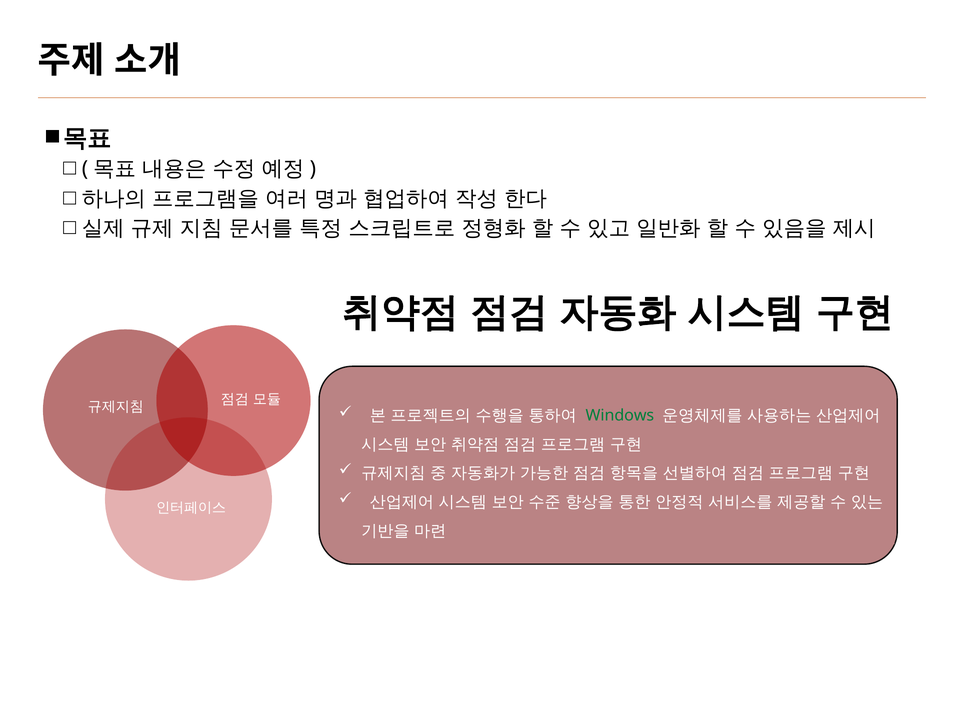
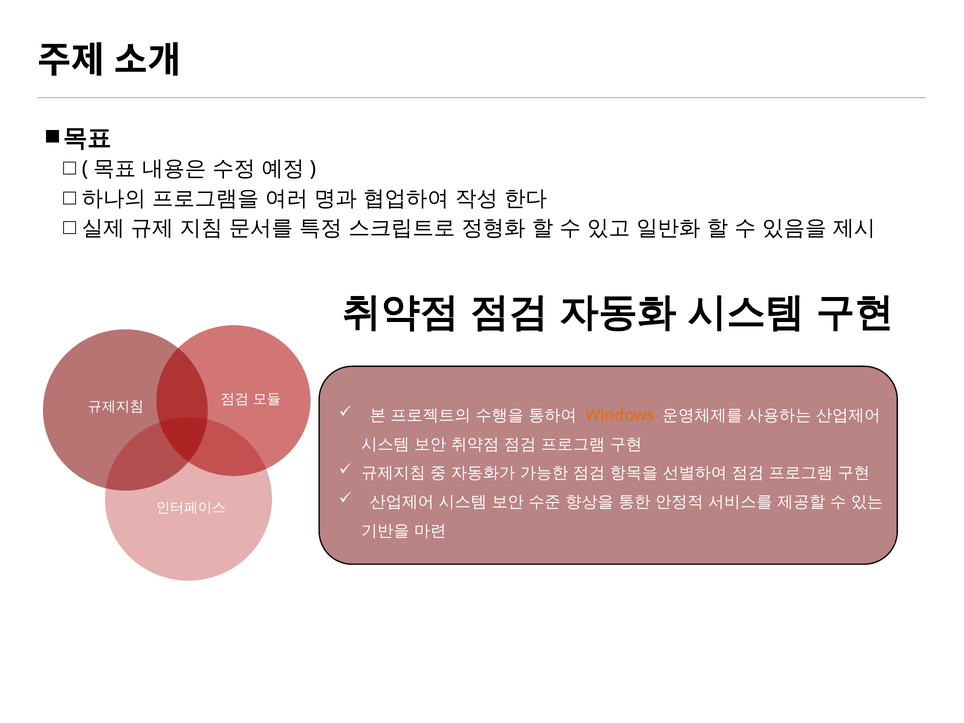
Windows colour: green -> orange (620, 415)
